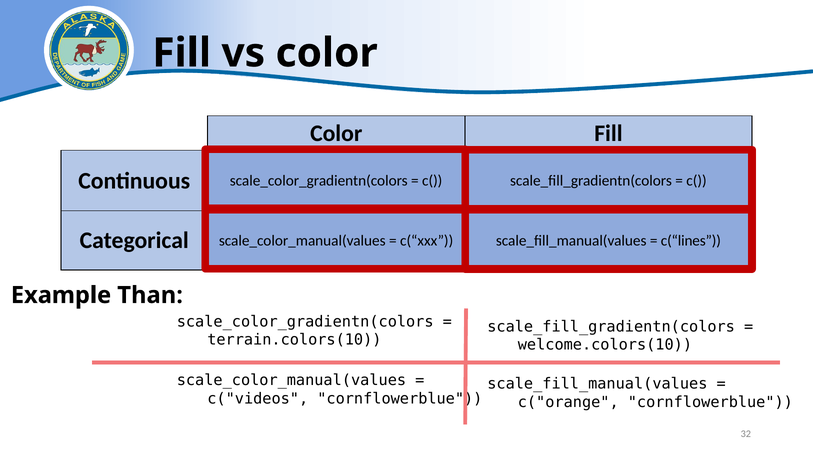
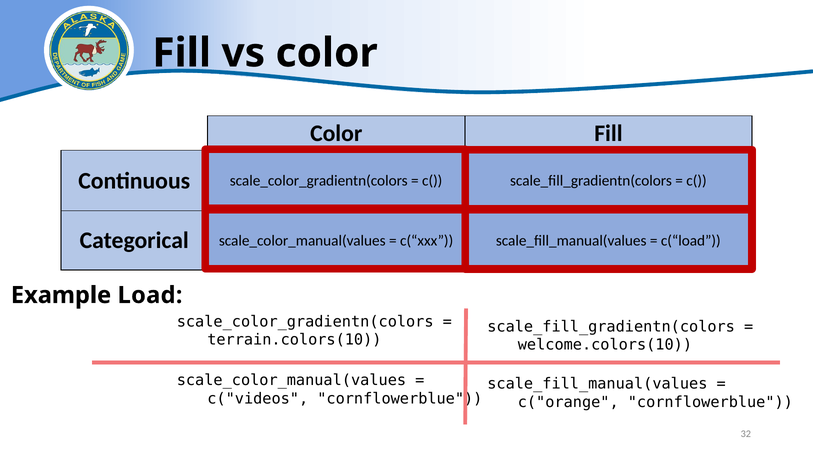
c(“lines: c(“lines -> c(“load (691, 241)
Than: Than -> Load (150, 295)
